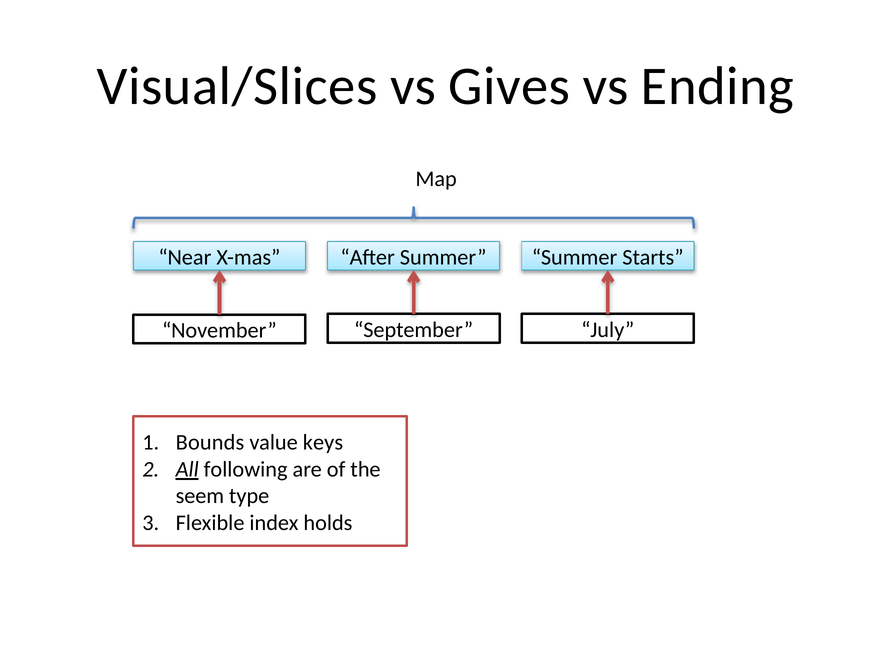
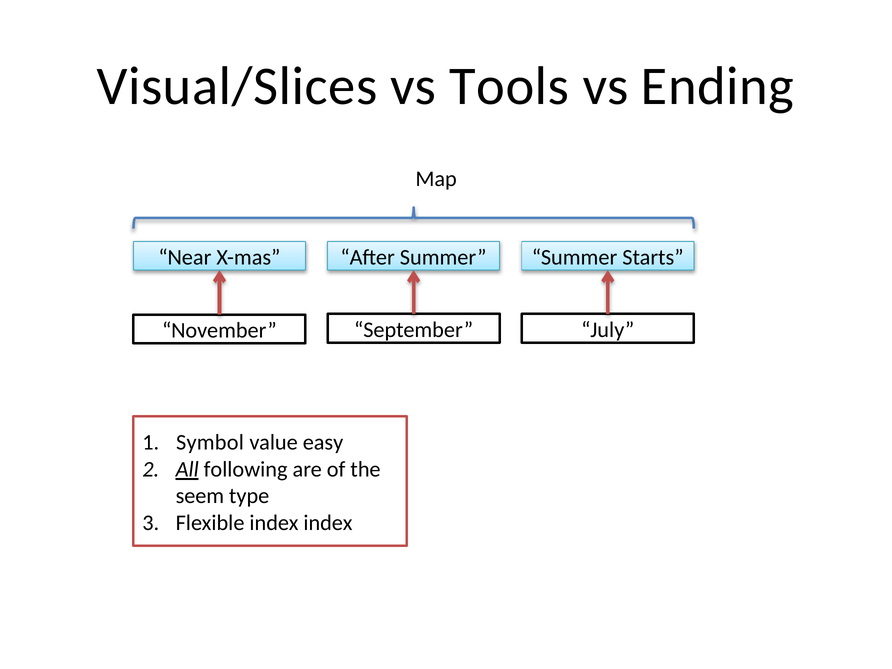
Gives: Gives -> Tools (509, 86)
Bounds: Bounds -> Symbol (210, 442)
keys: keys -> easy (323, 442)
index holds: holds -> index (328, 523)
